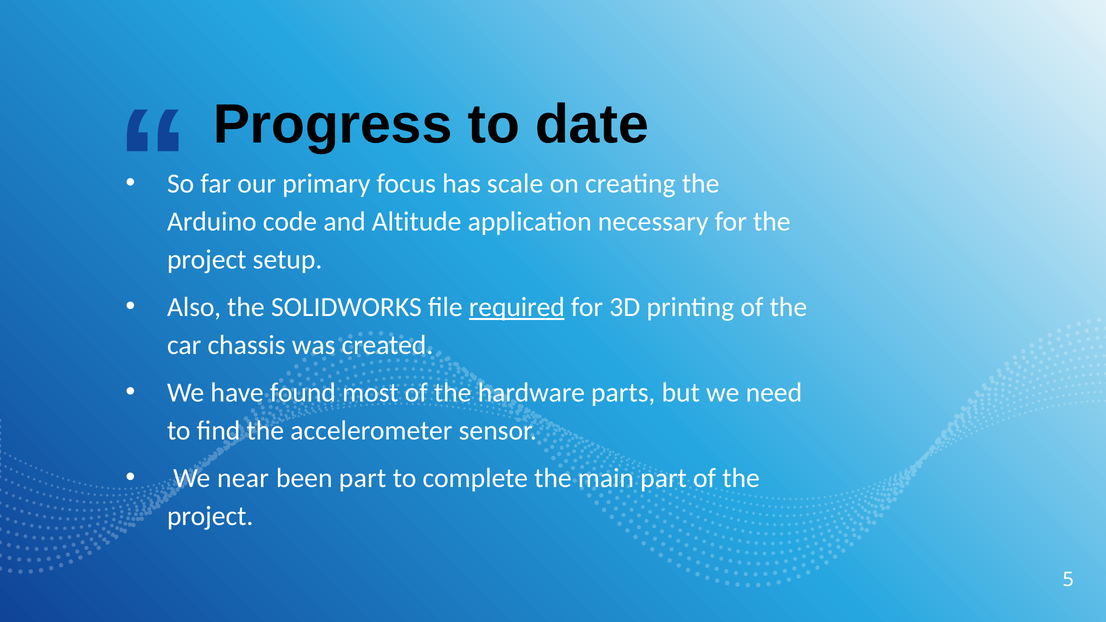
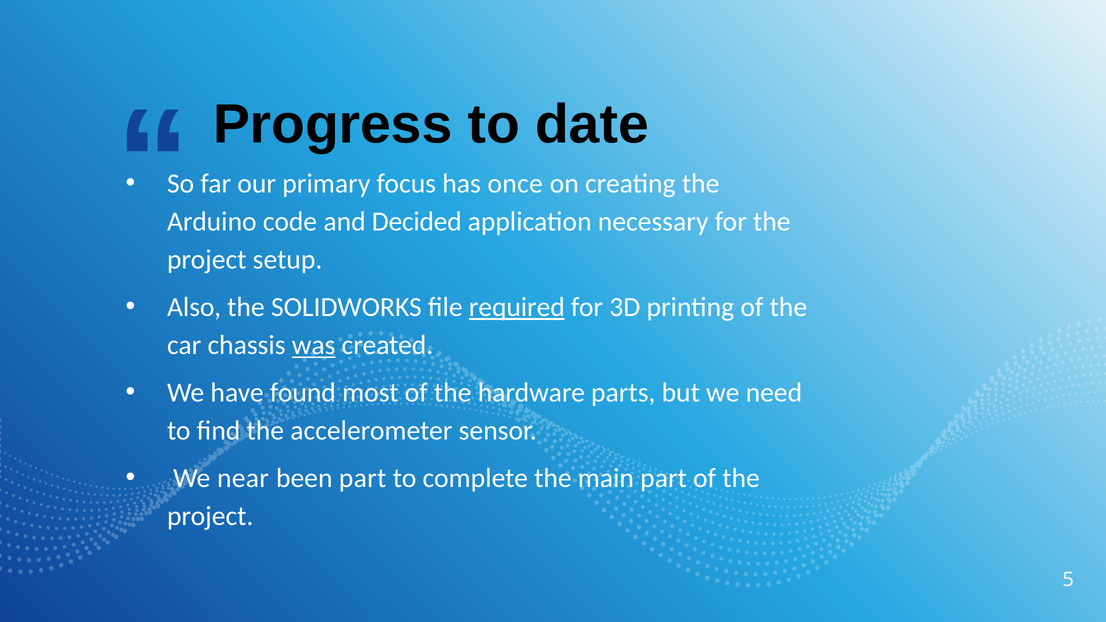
scale: scale -> once (515, 184)
Altitude: Altitude -> Decided (417, 222)
was underline: none -> present (314, 345)
